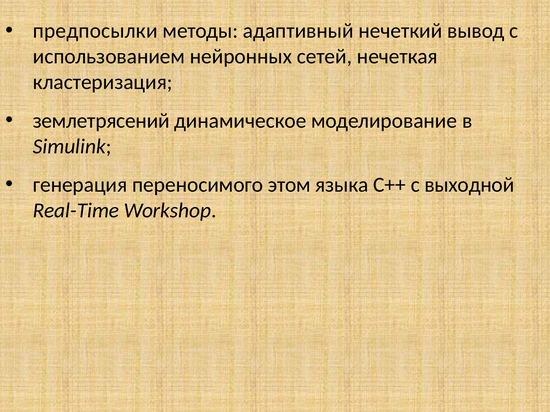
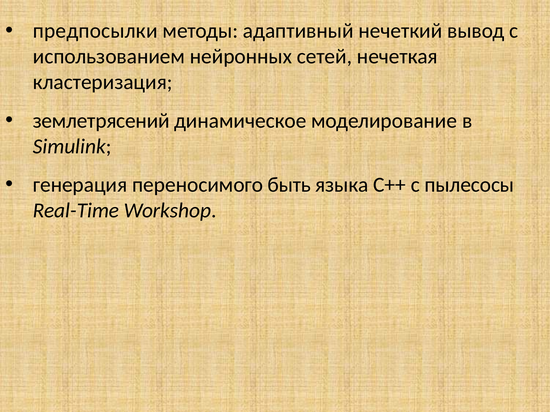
этом: этом -> быть (289, 185)
выходной: выходной -> пылесосы (469, 185)
